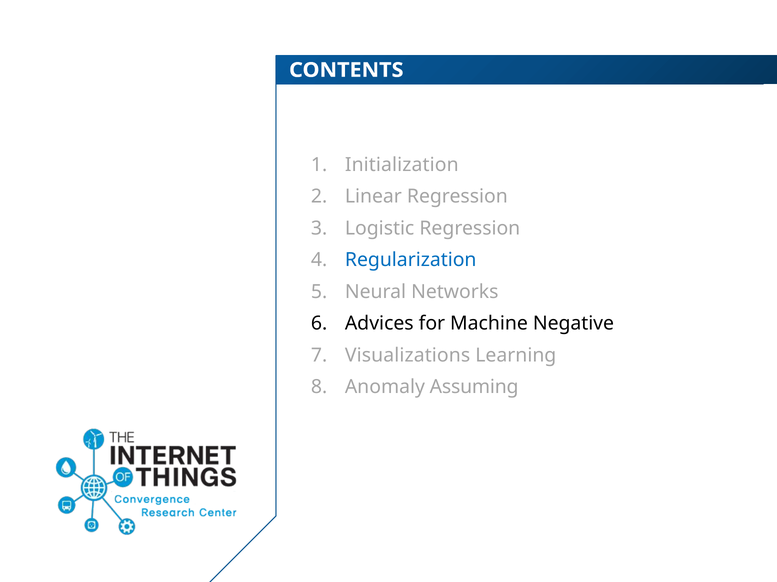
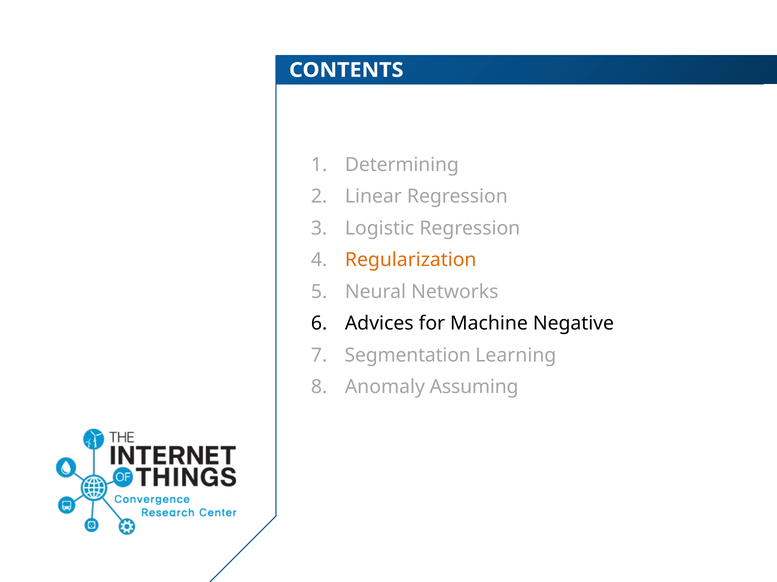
Initialization: Initialization -> Determining (402, 165)
Regularization colour: blue -> orange (411, 260)
Visualizations: Visualizations -> Segmentation (408, 356)
